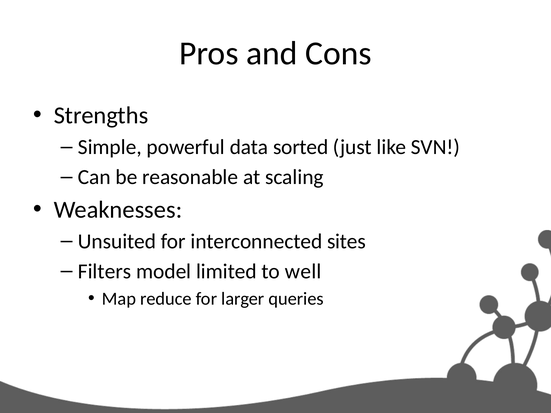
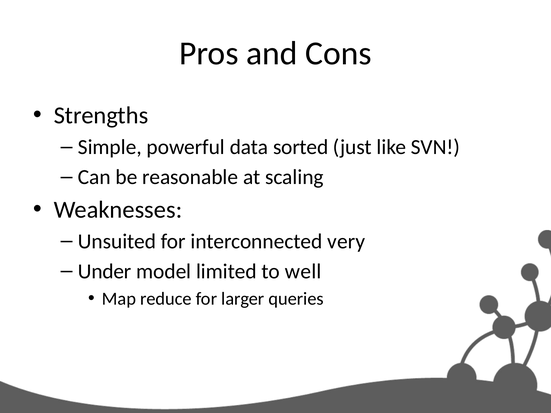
sites: sites -> very (346, 242)
Filters: Filters -> Under (105, 272)
